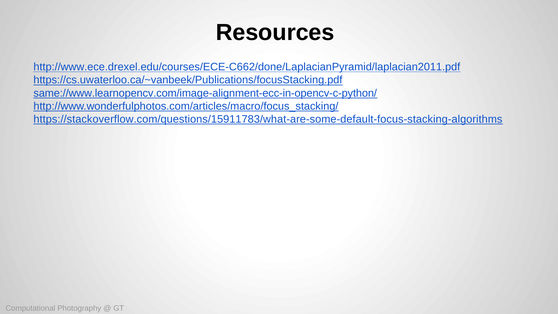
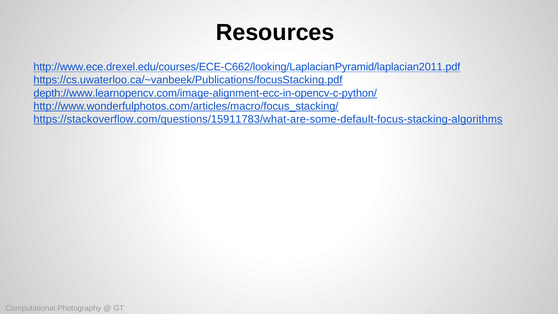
http://www.ece.drexel.edu/courses/ECE-C662/done/LaplacianPyramid/laplacian2011.pdf: http://www.ece.drexel.edu/courses/ECE-C662/done/LaplacianPyramid/laplacian2011.pdf -> http://www.ece.drexel.edu/courses/ECE-C662/looking/LaplacianPyramid/laplacian2011.pdf (247, 67)
same://www.learnopencv.com/image-alignment-ecc-in-opencv-c-python/: same://www.learnopencv.com/image-alignment-ecc-in-opencv-c-python/ -> depth://www.learnopencv.com/image-alignment-ecc-in-opencv-c-python/ (205, 93)
